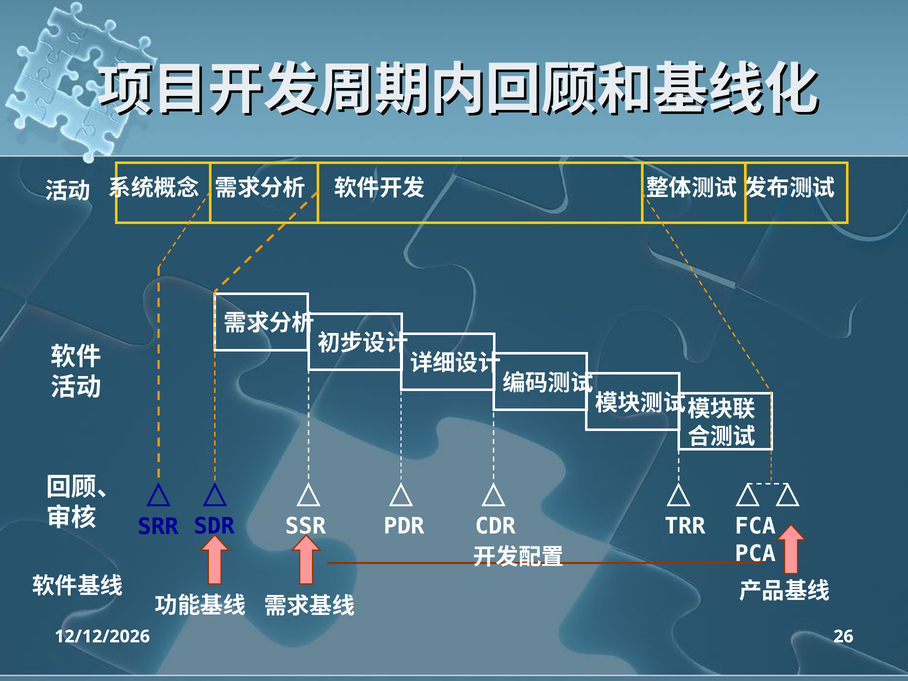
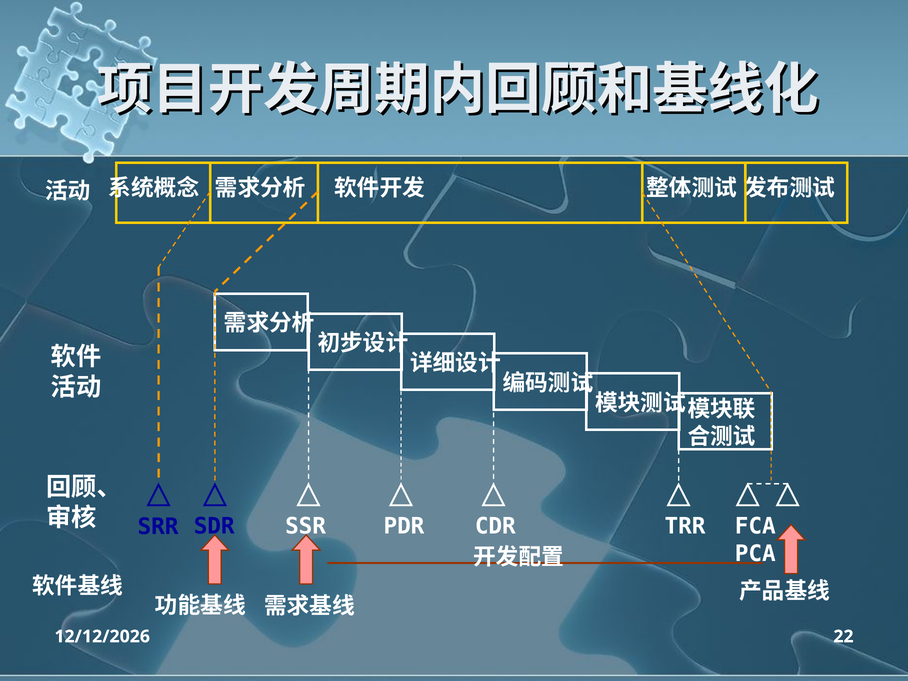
26: 26 -> 22 (843, 637)
